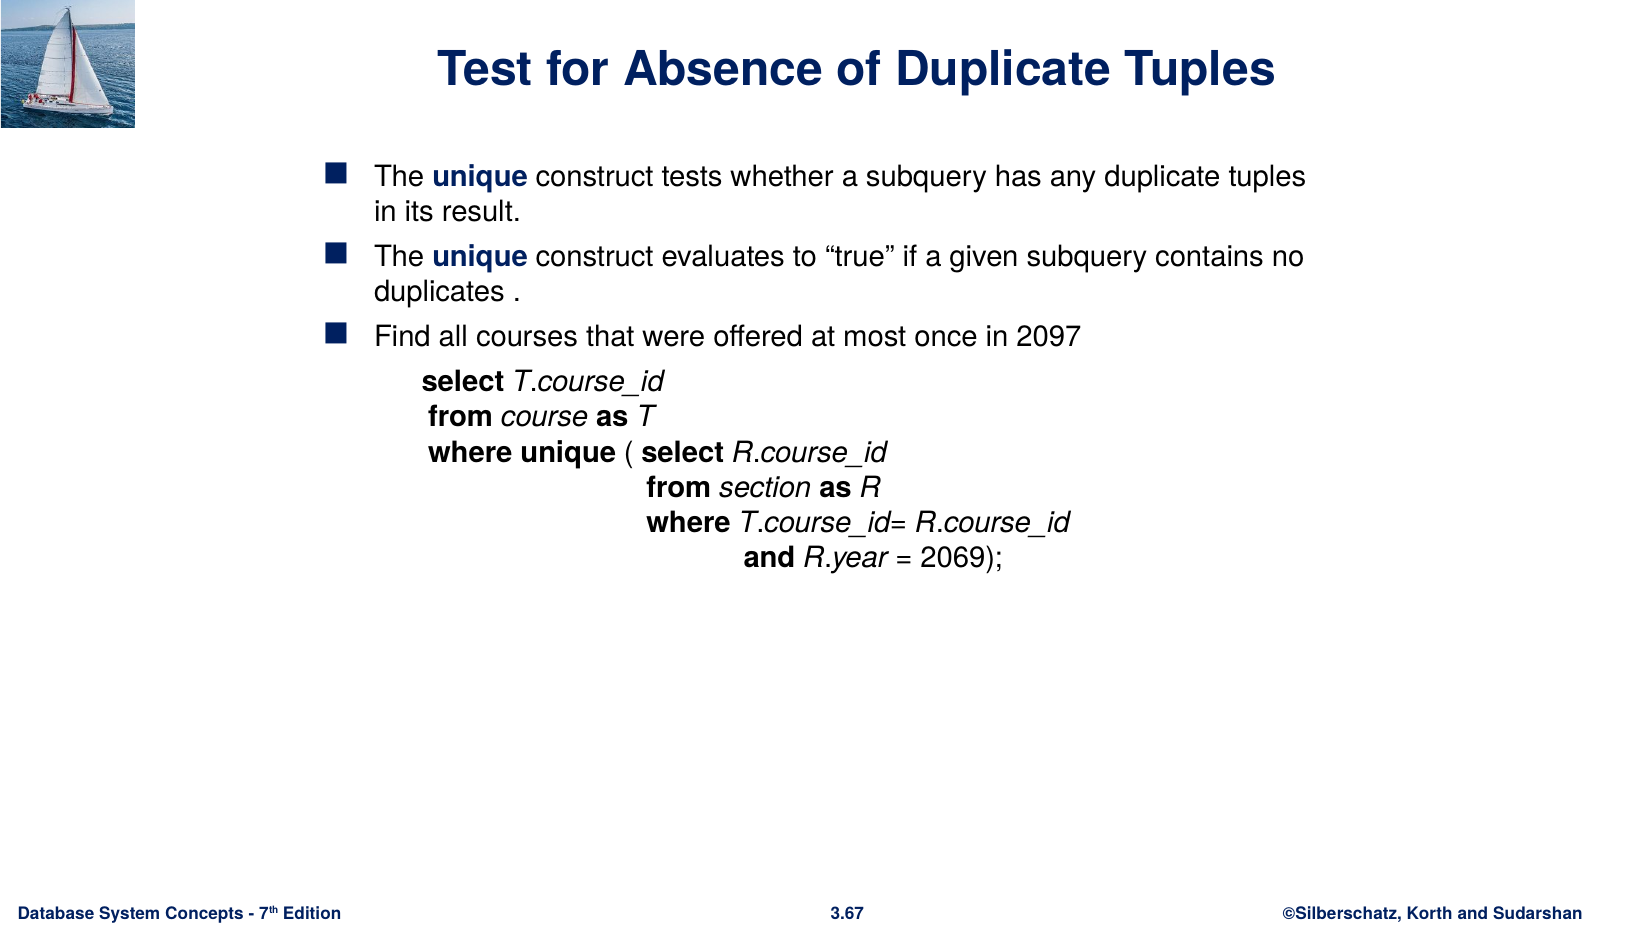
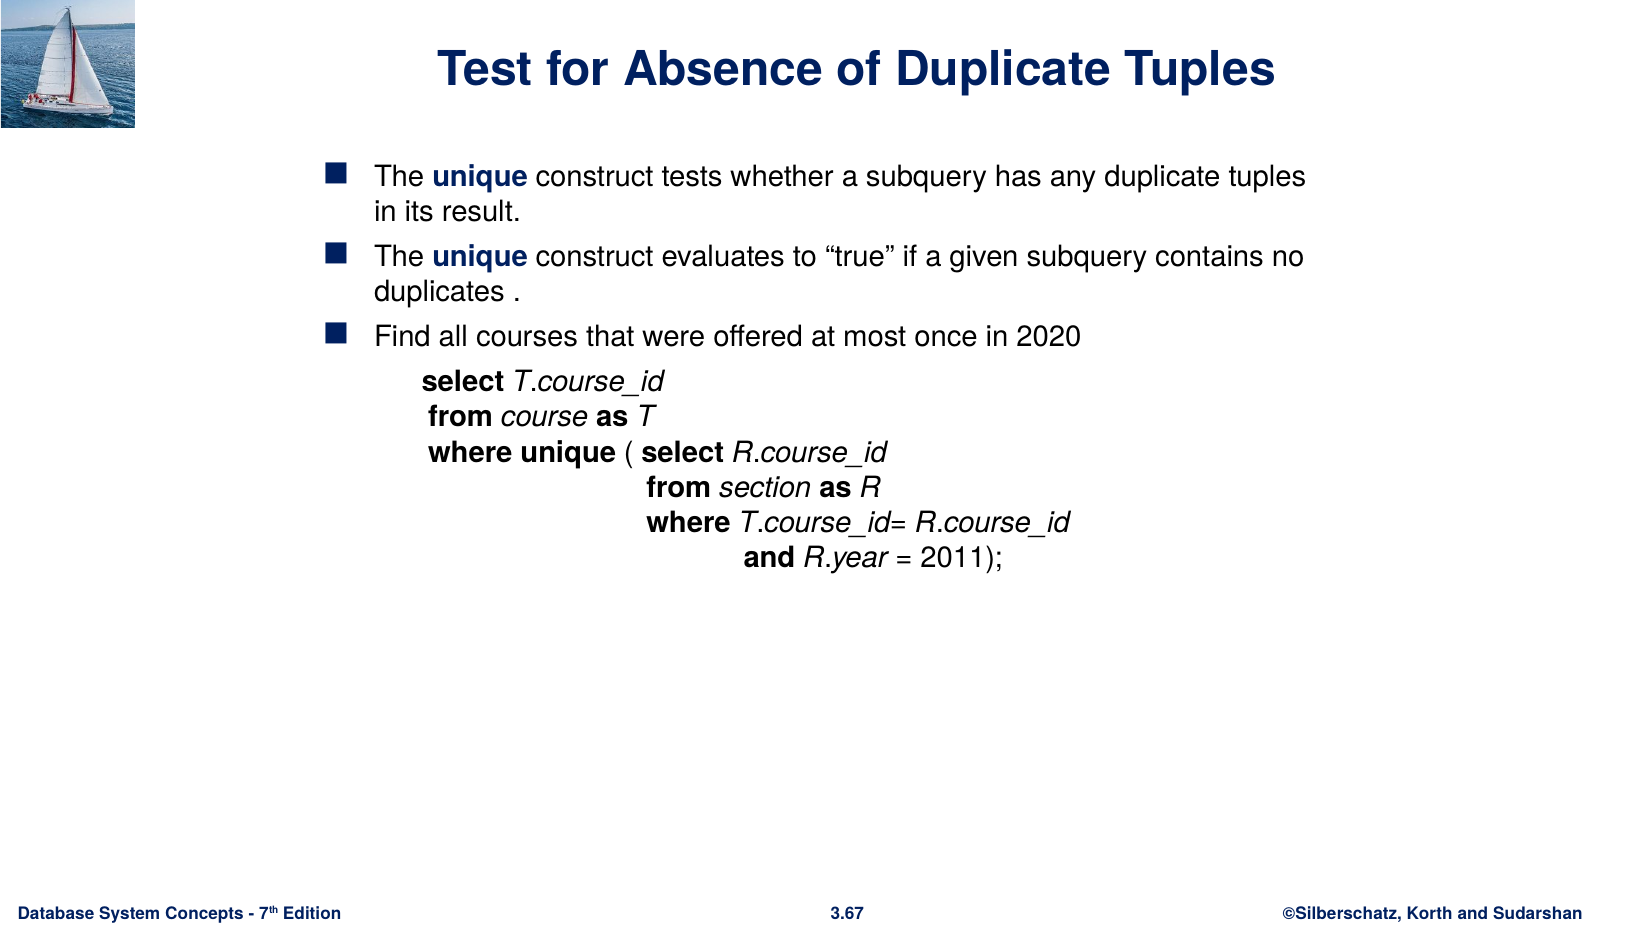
2097: 2097 -> 2020 (1049, 337)
2069: 2069 -> 2011 (962, 557)
